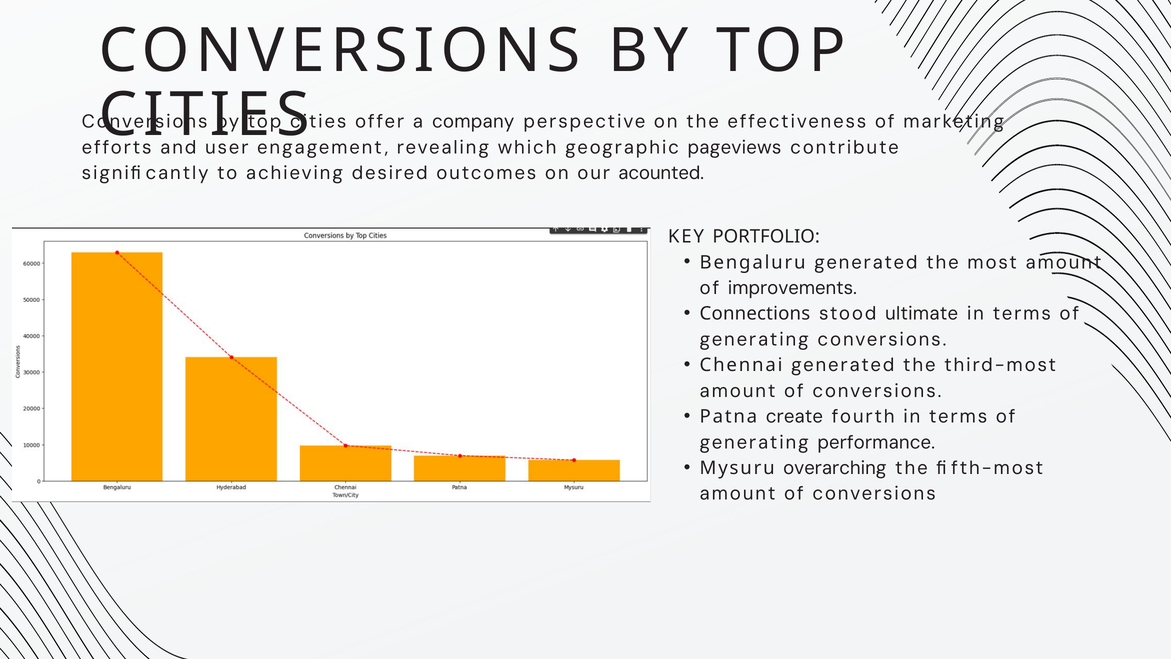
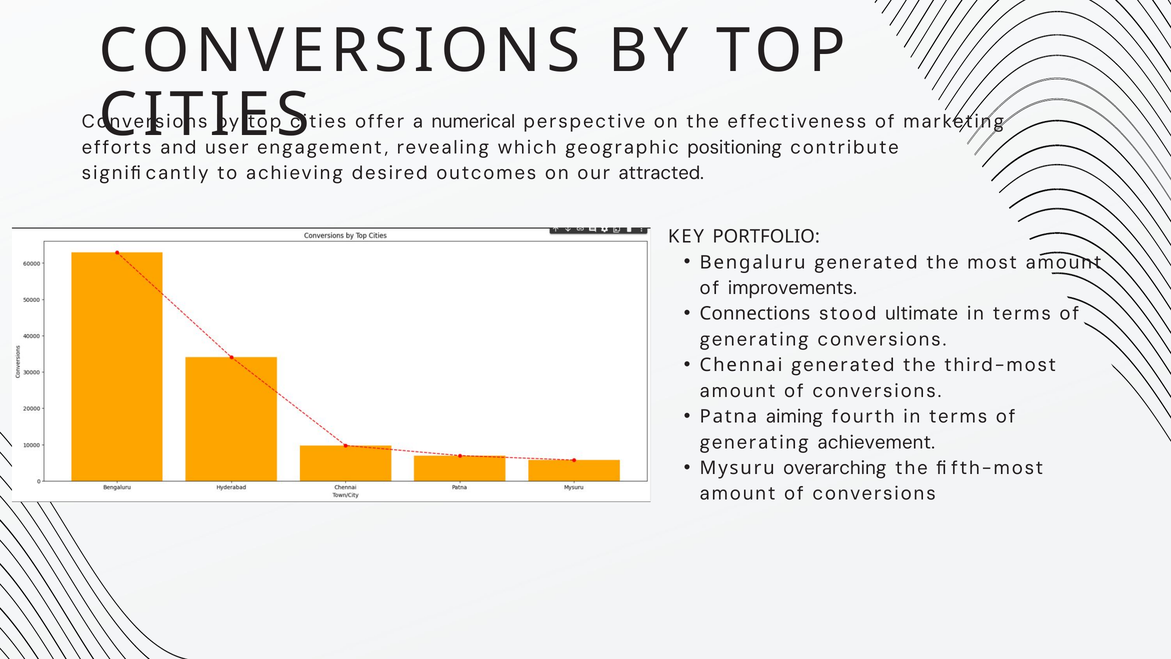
company: company -> numerical (473, 122)
pageviews: pageviews -> positioning (735, 147)
acounted: acounted -> attracted (661, 173)
create: create -> aiming (794, 416)
performance: performance -> achievement (876, 442)
